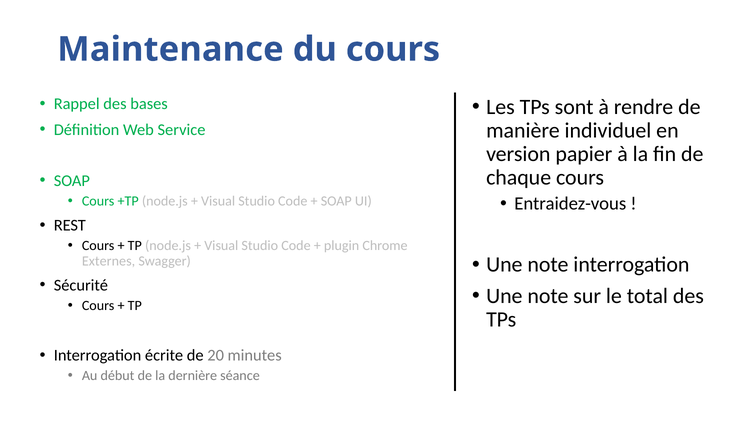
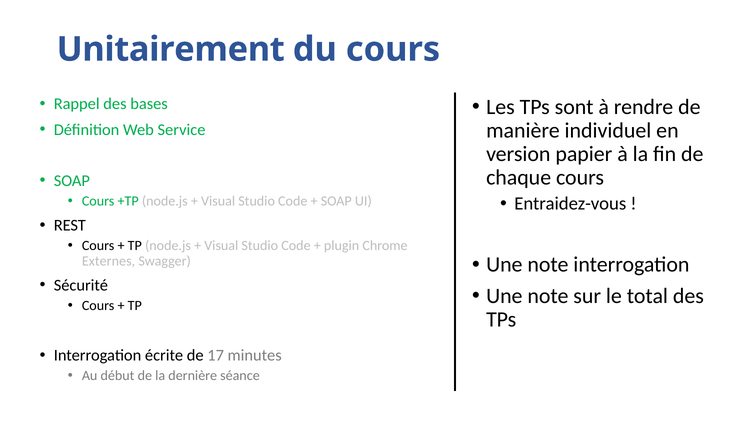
Maintenance: Maintenance -> Unitairement (171, 49)
20: 20 -> 17 (216, 356)
